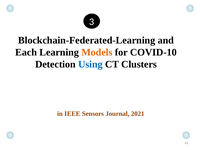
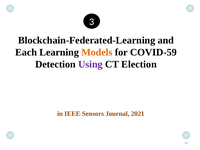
COVID-10: COVID-10 -> COVID-59 (153, 52)
Using colour: blue -> purple (90, 64)
Clusters: Clusters -> Election (139, 64)
